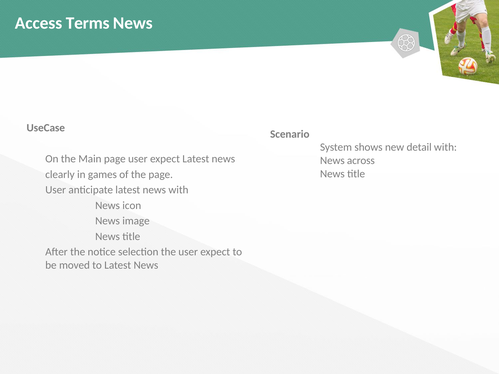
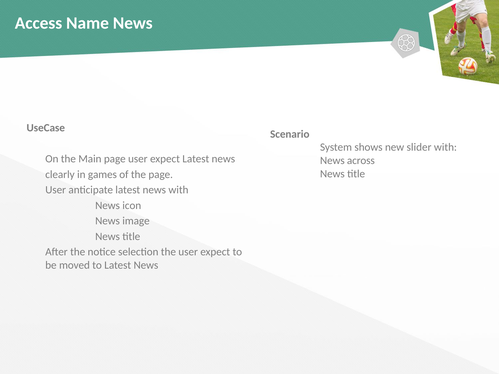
Terms: Terms -> Name (88, 23)
detail: detail -> slider (419, 147)
